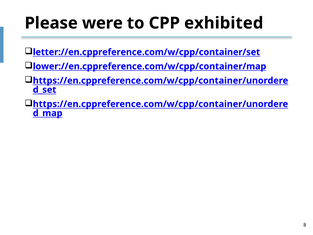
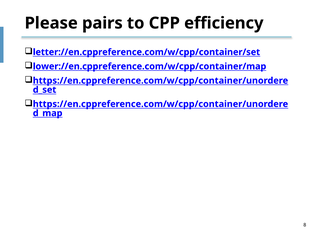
were: were -> pairs (102, 23)
exhibited: exhibited -> efficiency (224, 23)
